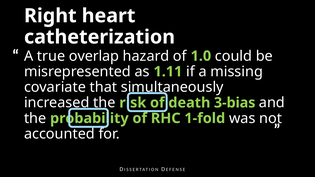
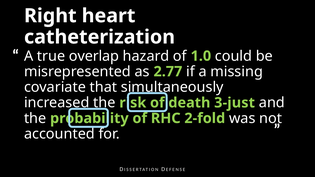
1.11: 1.11 -> 2.77 (168, 72)
3-bias: 3-bias -> 3-just (235, 103)
1-fold: 1-fold -> 2-fold (205, 118)
